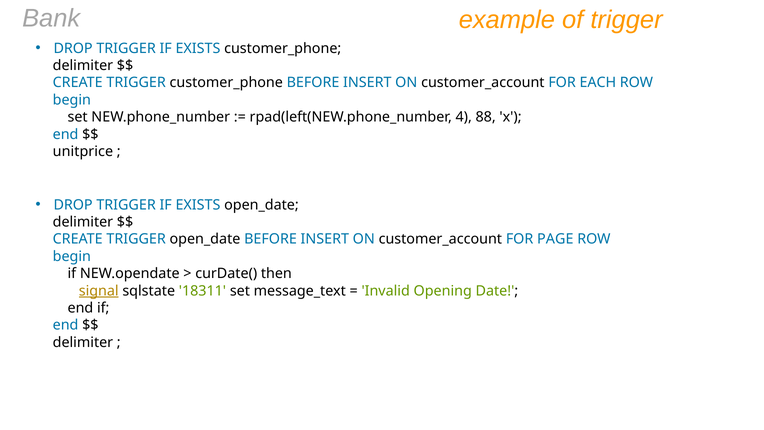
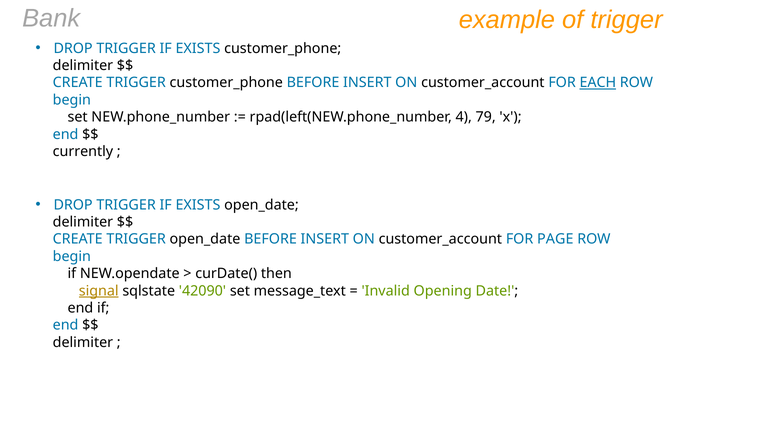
EACH underline: none -> present (598, 83)
88: 88 -> 79 (486, 117)
unitprice: unitprice -> currently (83, 151)
18311: 18311 -> 42090 (202, 291)
